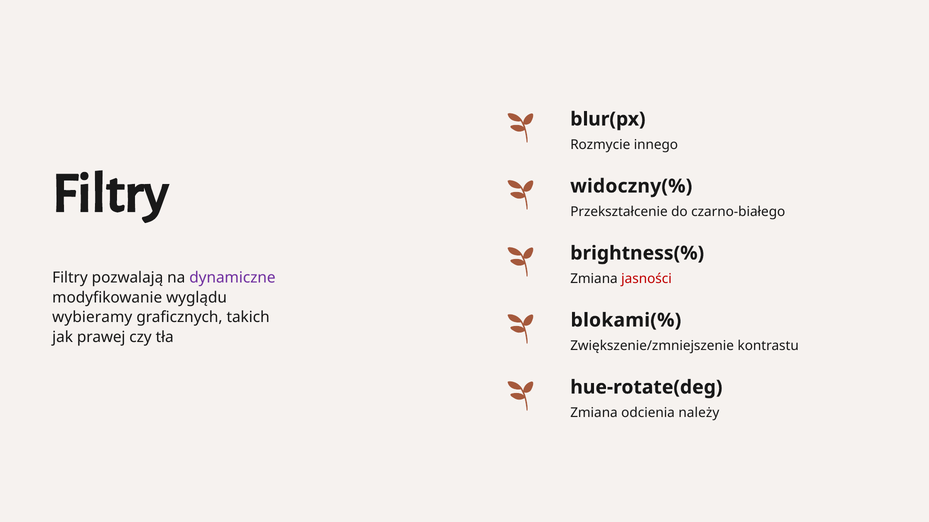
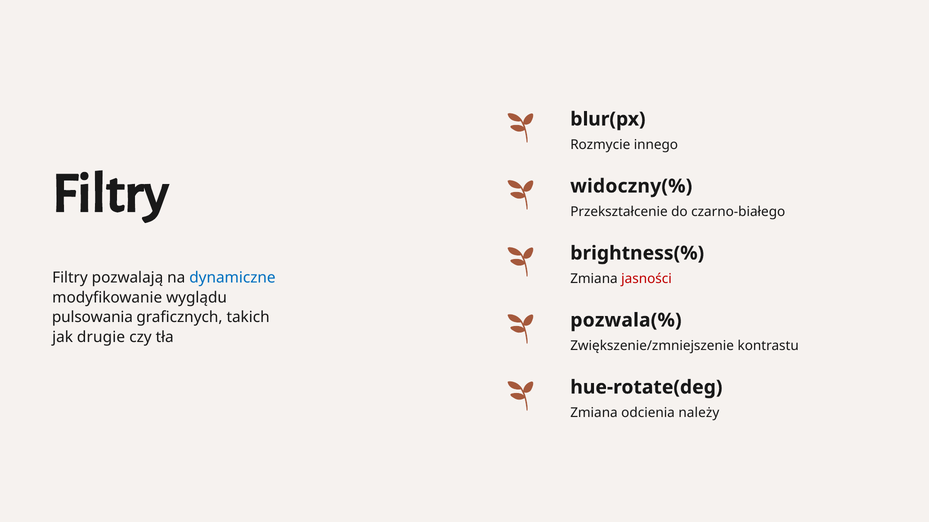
dynamiczne colour: purple -> blue (232, 278)
wybieramy: wybieramy -> pulsowania (92, 318)
blokami(%: blokami(% -> pozwala(% (626, 321)
prawej: prawej -> drugie (101, 338)
